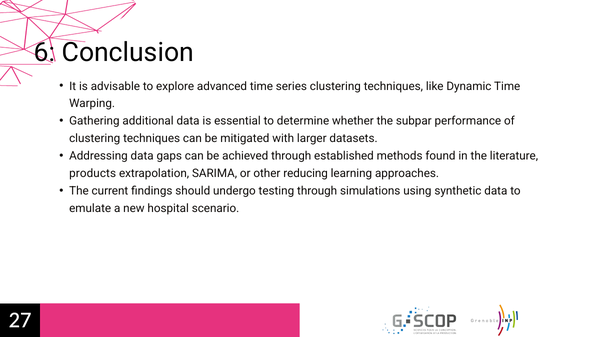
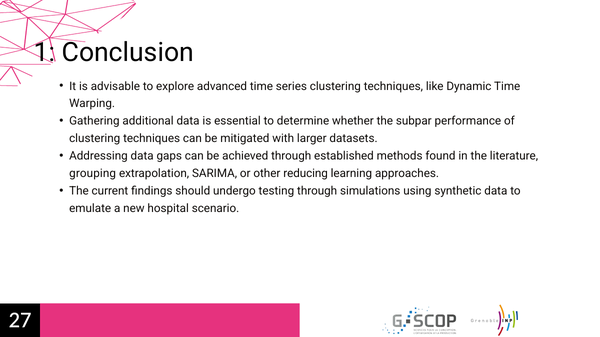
6: 6 -> 1 (44, 53)
products: products -> grouping (93, 174)
